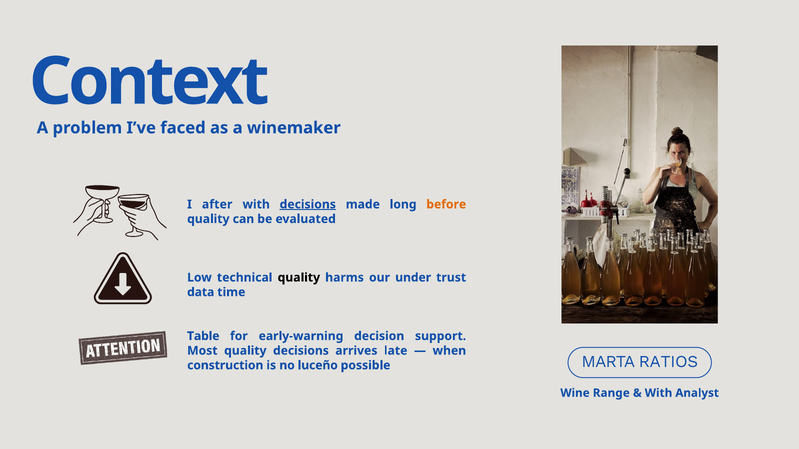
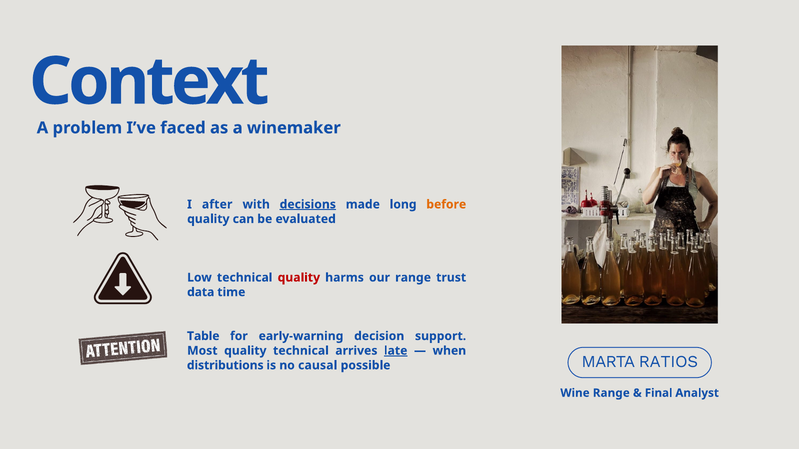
quality colour: black -> red (299, 278)
our under: under -> range (413, 278)
quality decisions: decisions -> technical (301, 351)
late underline: none -> present (396, 351)
construction: construction -> distributions (225, 366)
luceño: luceño -> causal (318, 366)
With: With -> Final (659, 393)
